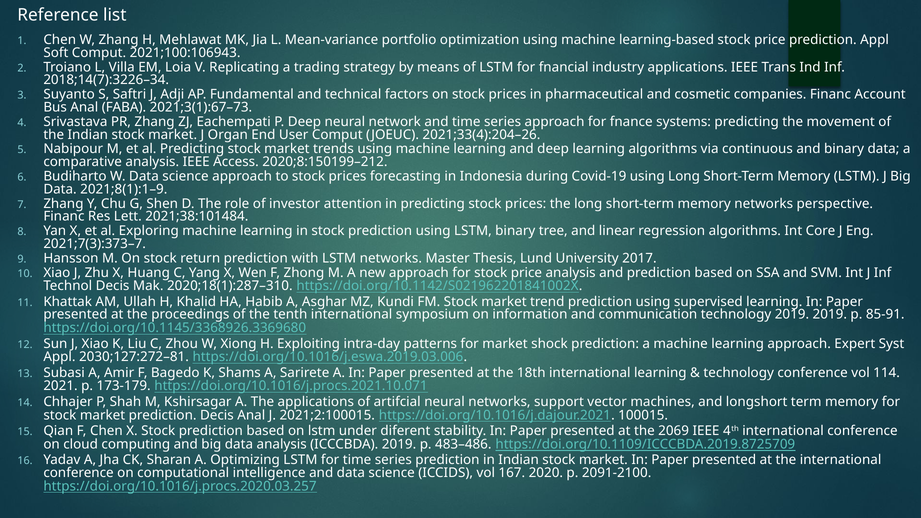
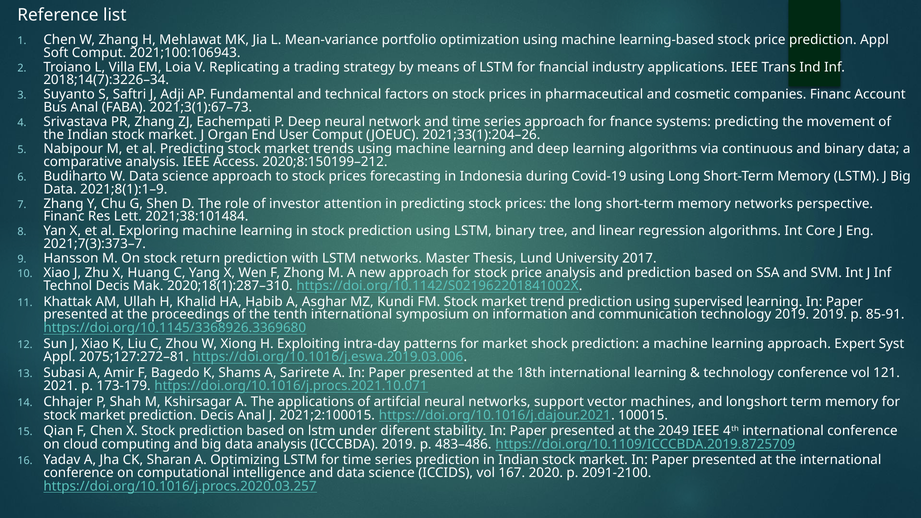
2021;33(4):204–26: 2021;33(4):204–26 -> 2021;33(1):204–26 (481, 135)
2030;127:272–81: 2030;127:272–81 -> 2075;127:272–81 (134, 357)
114: 114 -> 121 (887, 373)
2069: 2069 -> 2049 (674, 431)
